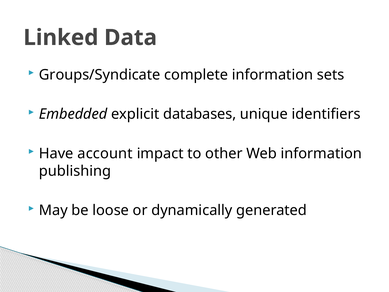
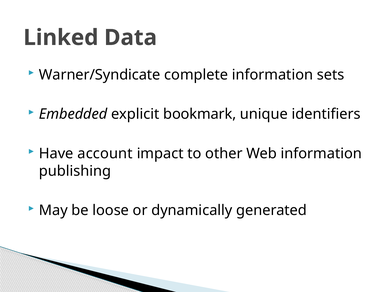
Groups/Syndicate: Groups/Syndicate -> Warner/Syndicate (100, 75)
databases: databases -> bookmark (200, 114)
